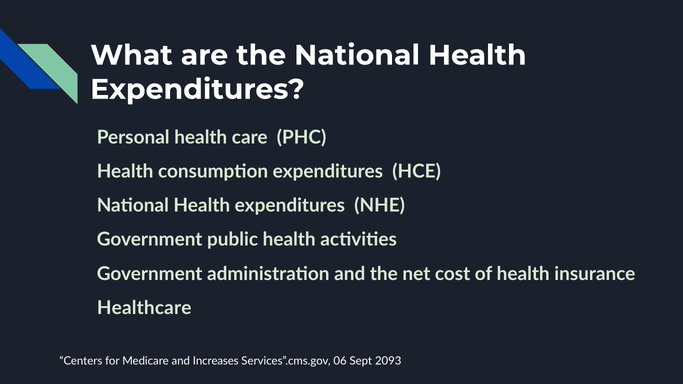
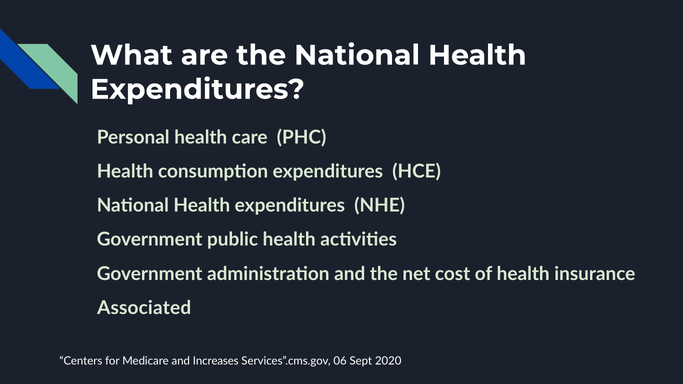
Healthcare: Healthcare -> Associated (144, 308)
2093: 2093 -> 2020 (388, 361)
